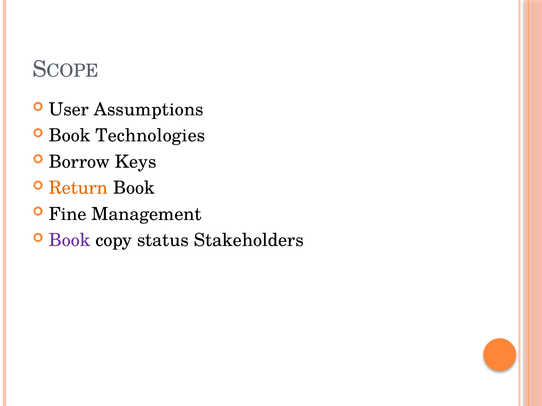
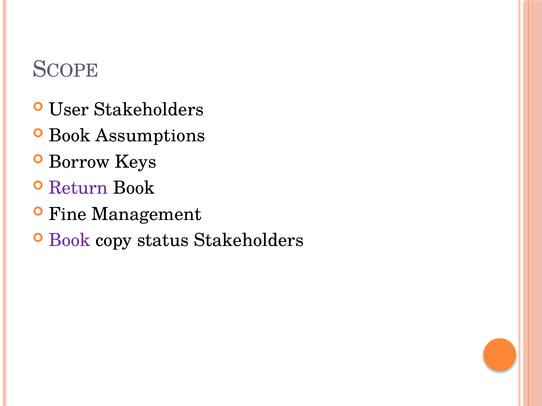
User Assumptions: Assumptions -> Stakeholders (149, 110)
Technologies: Technologies -> Assumptions (150, 136)
Return colour: orange -> purple (78, 188)
